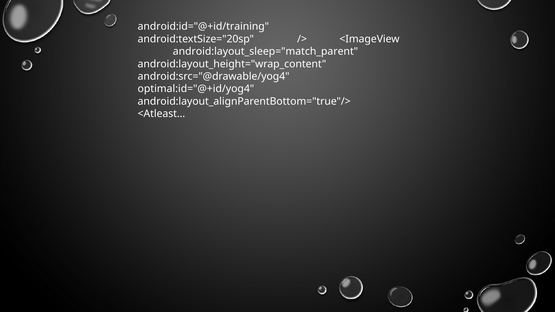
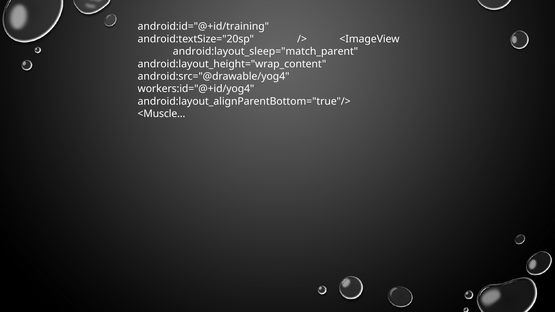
optimal:id="@+id/yog4: optimal:id="@+id/yog4 -> workers:id="@+id/yog4 (196, 89)
<Atleast…: <Atleast… -> <Muscle… (161, 114)
